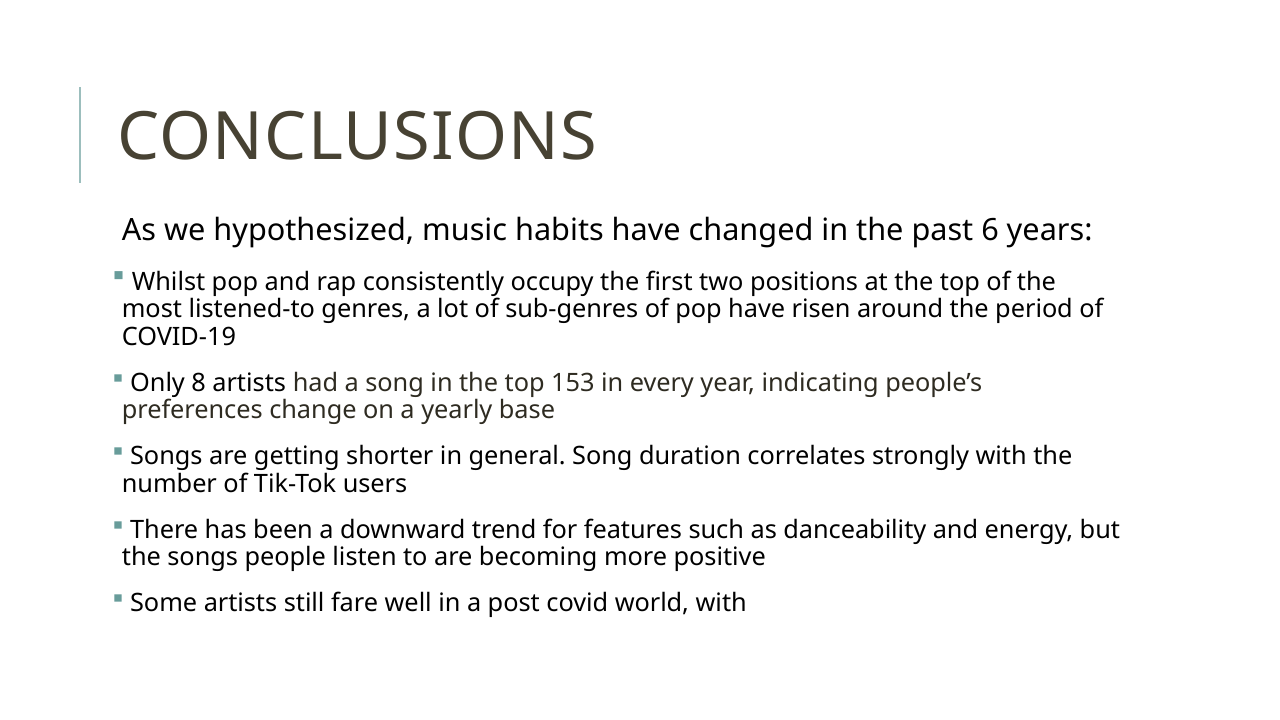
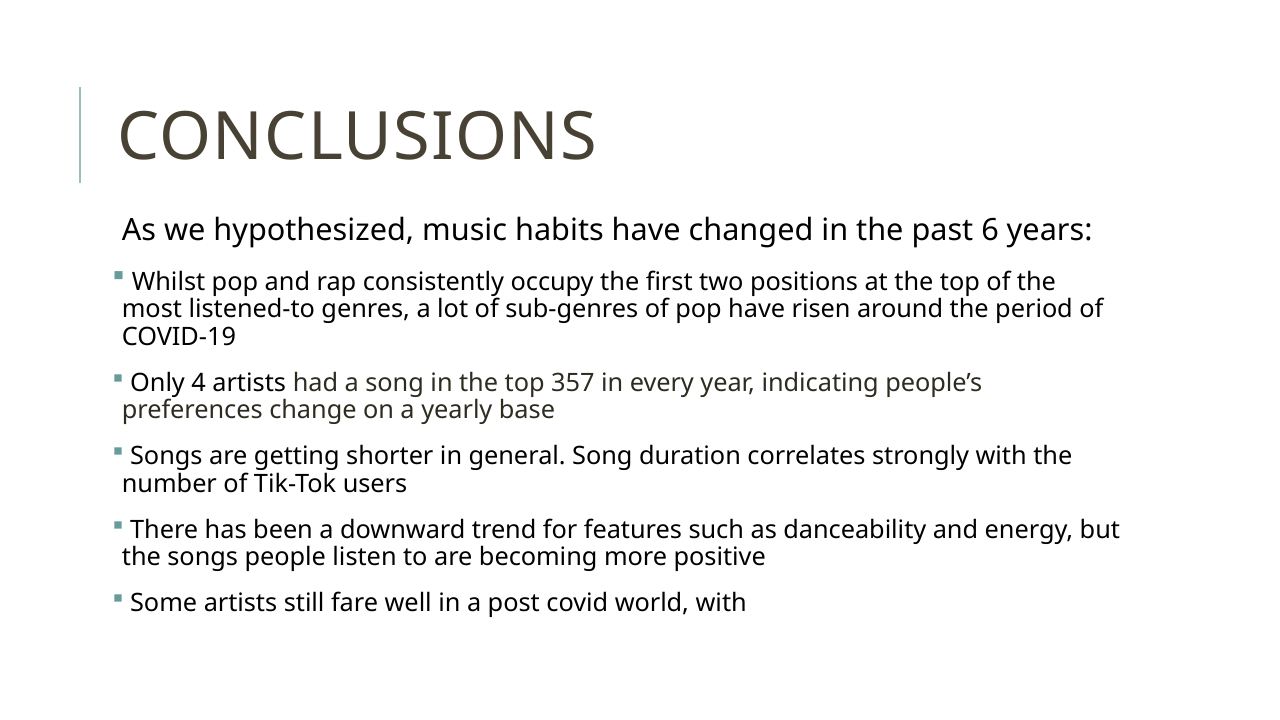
8: 8 -> 4 (199, 383)
153: 153 -> 357 (573, 383)
